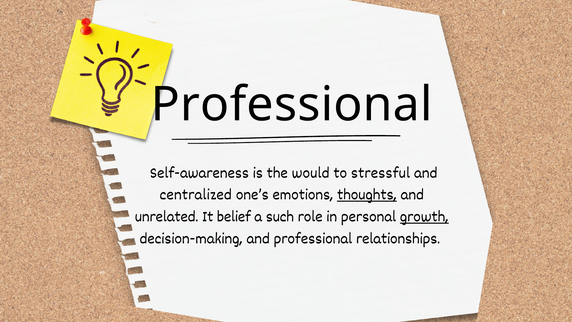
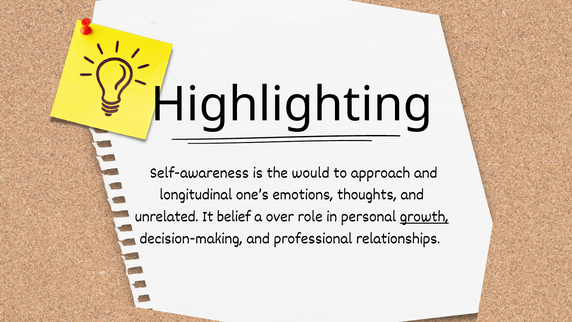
Professional: Professional -> Highlighting (292, 105)
stressful: stressful -> approach (381, 172)
centralized: centralized -> longitudinal (196, 194)
thoughts underline: present -> none (367, 194)
such: such -> over (280, 216)
